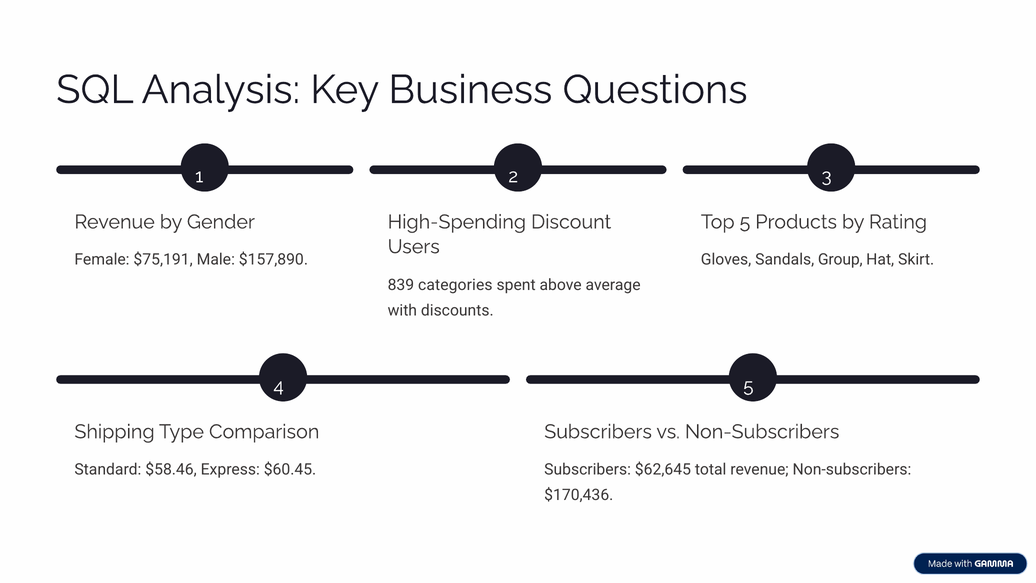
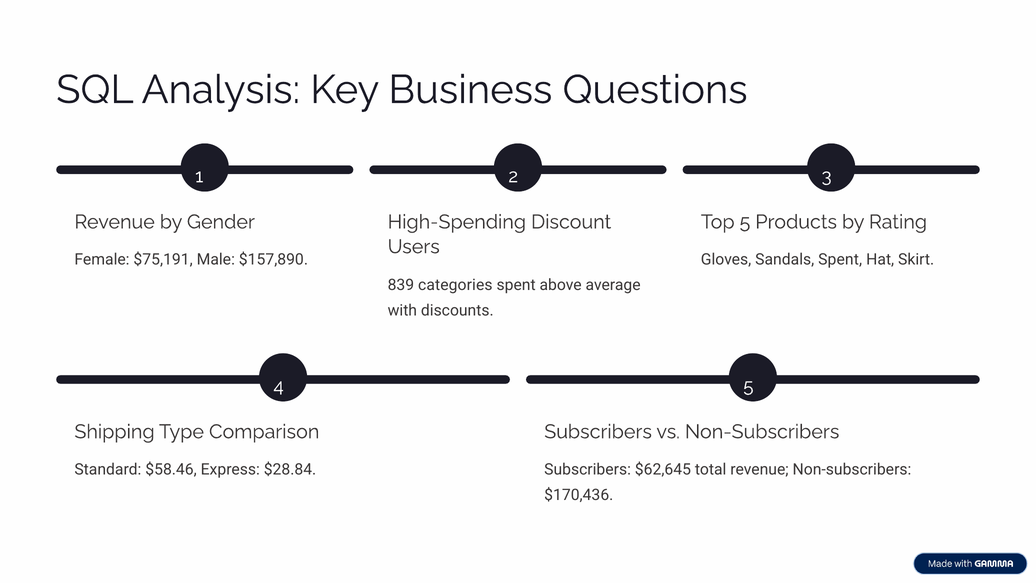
Sandals Group: Group -> Spent (840, 260)
$60.45: $60.45 -> $28.84 (290, 469)
